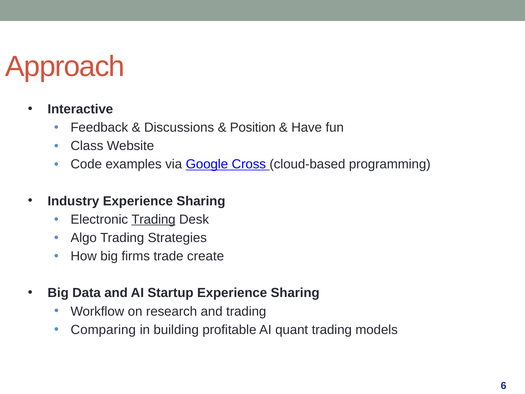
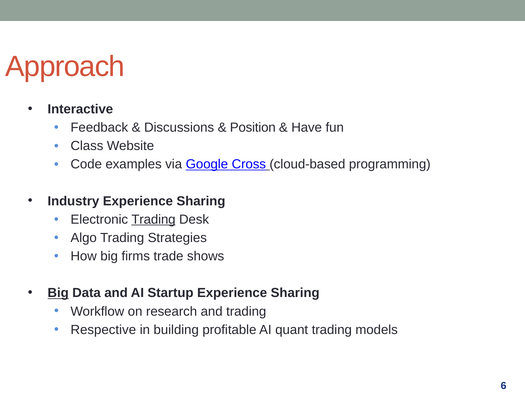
create: create -> shows (206, 256)
Big underline: none -> present (58, 293)
Comparing: Comparing -> Respective (103, 330)
